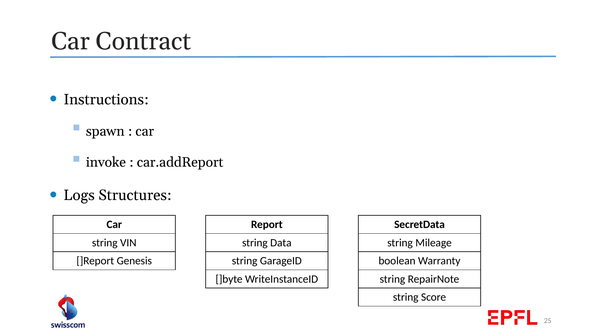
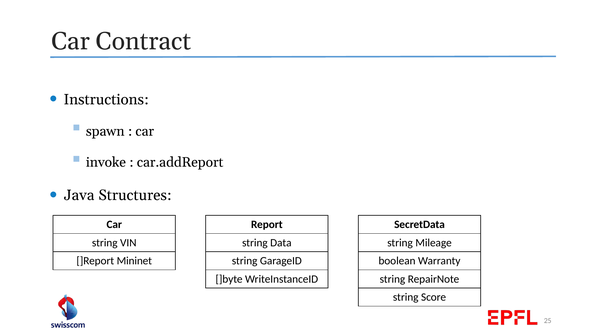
Logs: Logs -> Java (79, 195)
Genesis: Genesis -> Mininet (134, 261)
